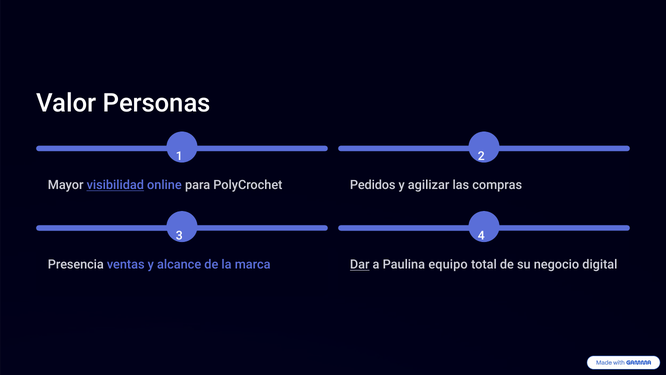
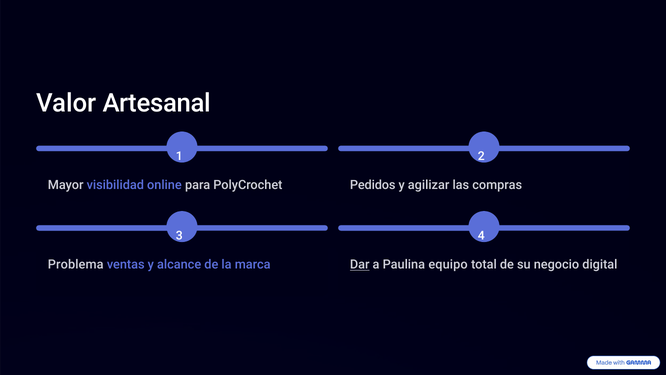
Personas: Personas -> Artesanal (157, 103)
visibilidad underline: present -> none (115, 185)
Presencia: Presencia -> Problema (76, 264)
